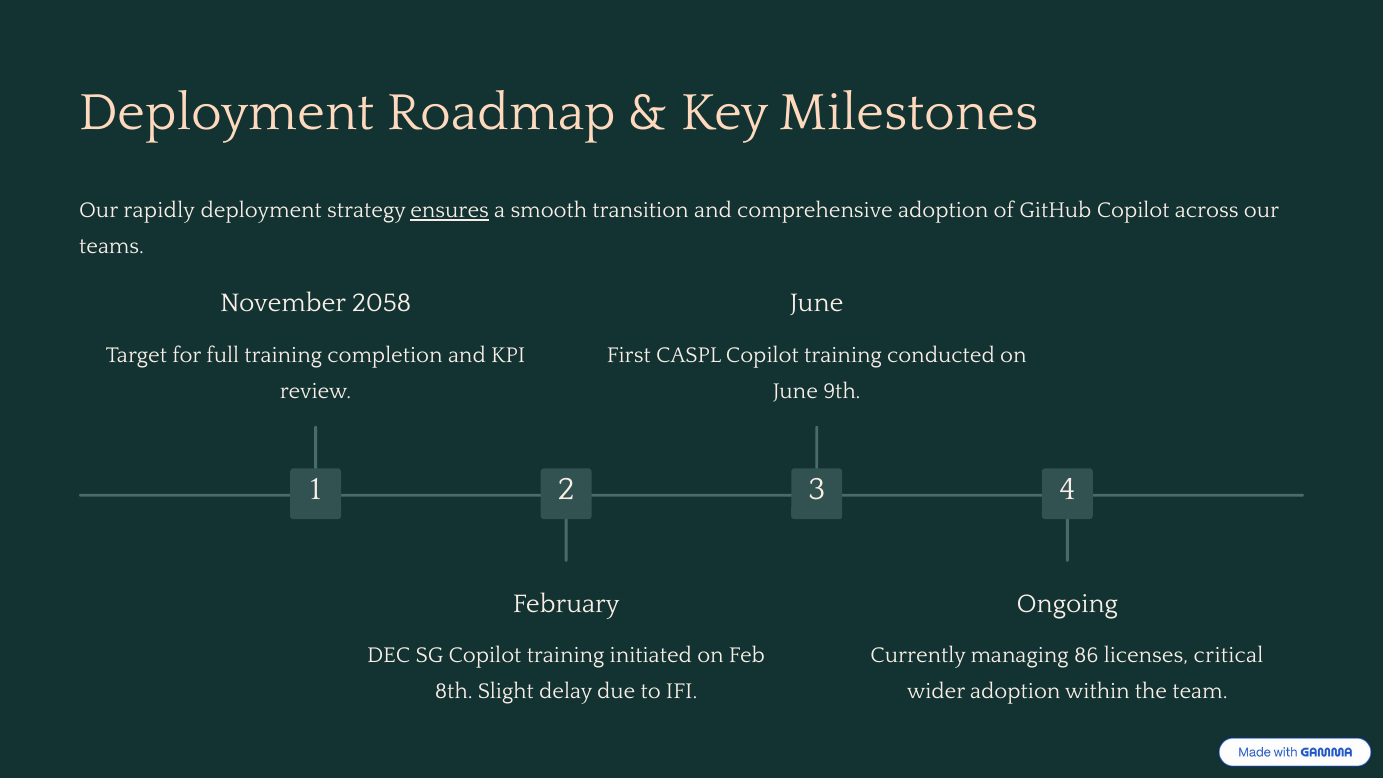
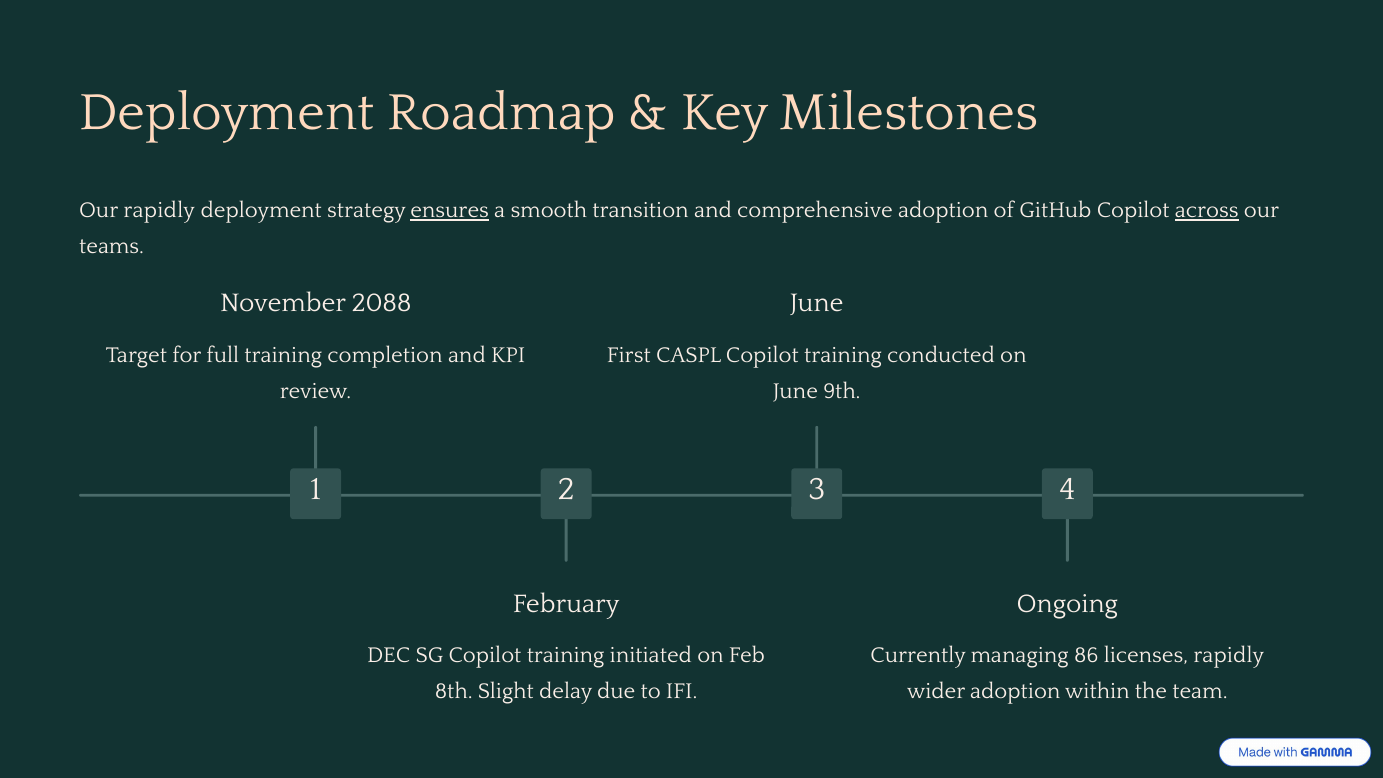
across underline: none -> present (1207, 210)
2058: 2058 -> 2088 (382, 303)
licenses critical: critical -> rapidly (1229, 655)
